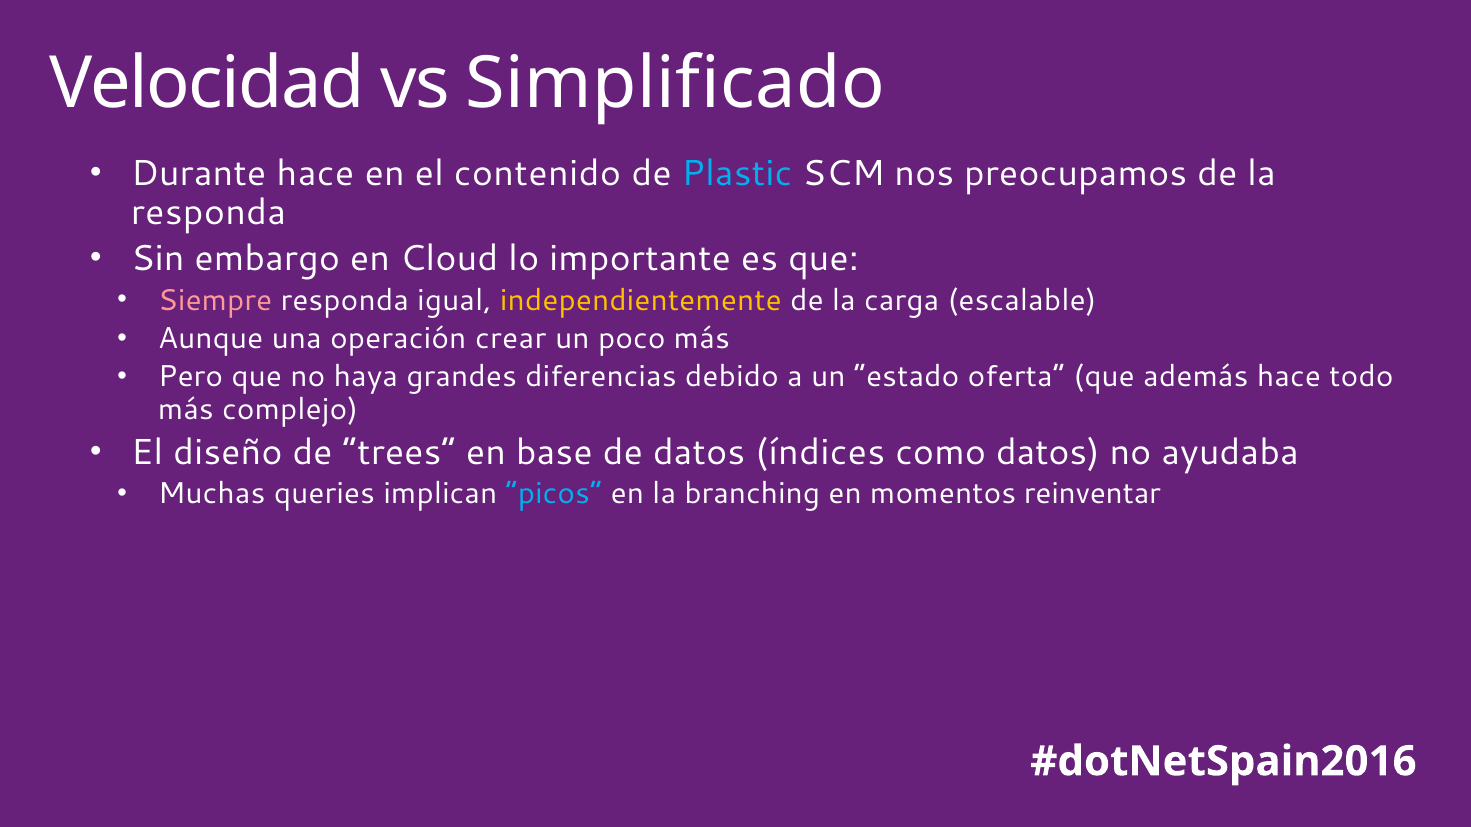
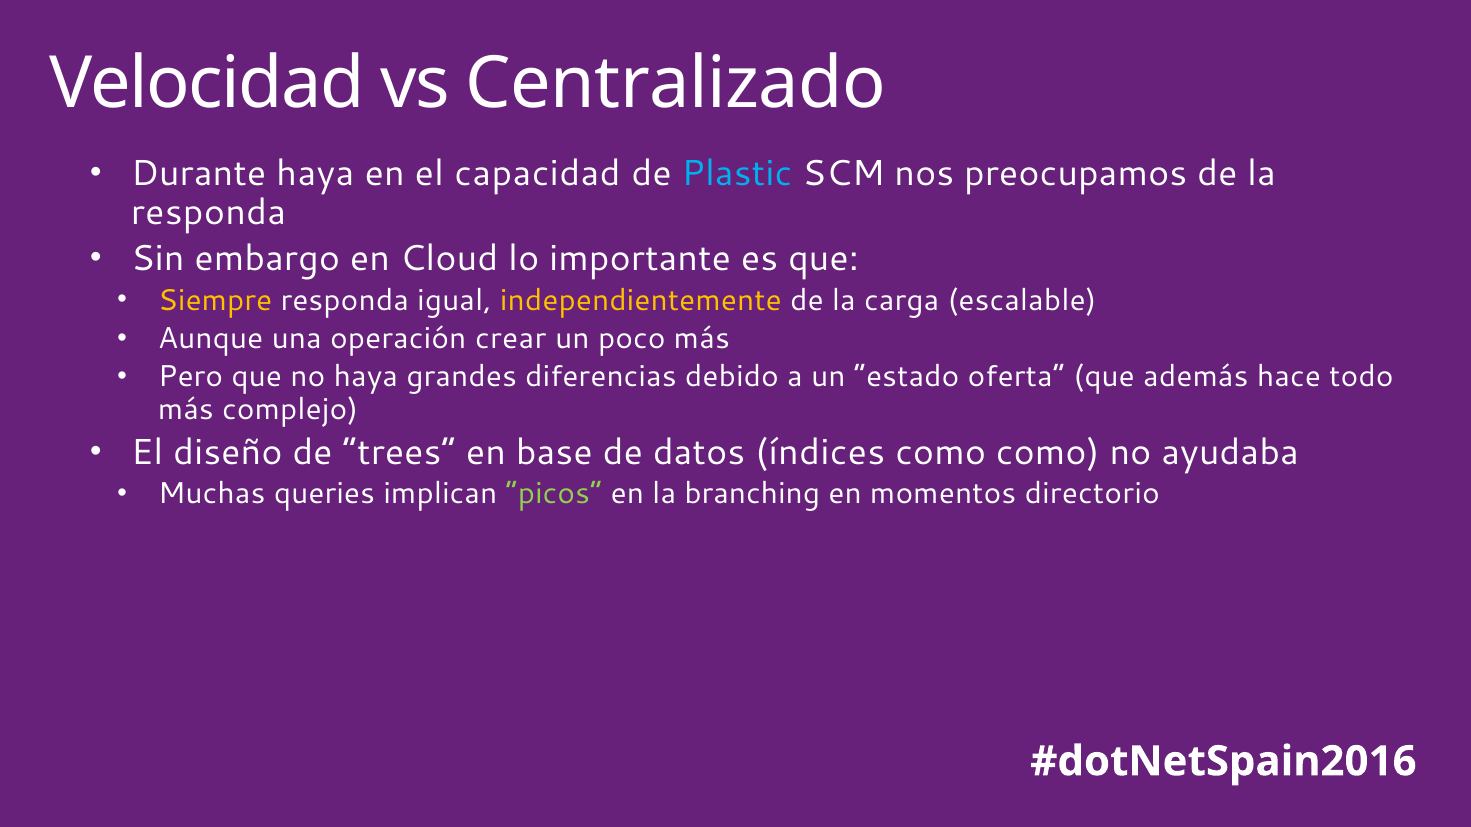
Simplificado: Simplificado -> Centralizado (676, 84)
Durante hace: hace -> haya (315, 174)
contenido: contenido -> capacidad (538, 174)
Siempre colour: pink -> yellow (215, 300)
como datos: datos -> como (1048, 453)
picos colour: light blue -> light green (554, 494)
reinventar: reinventar -> directorio (1092, 494)
